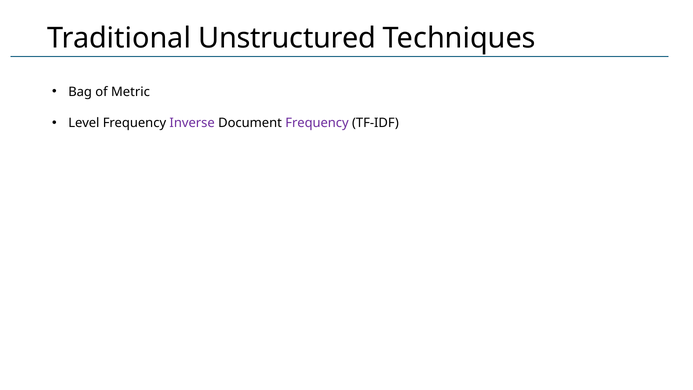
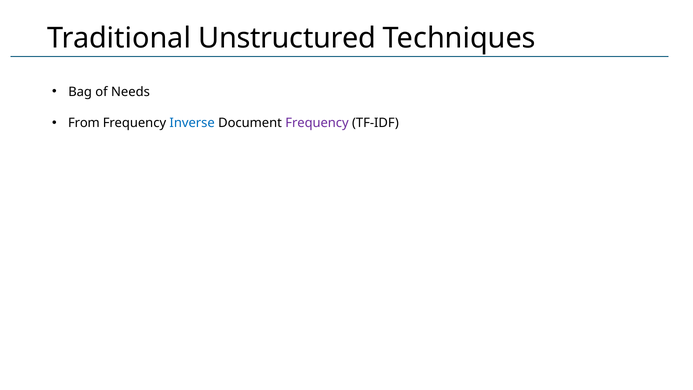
Metric: Metric -> Needs (130, 92)
Level: Level -> From (84, 123)
Inverse colour: purple -> blue (192, 123)
